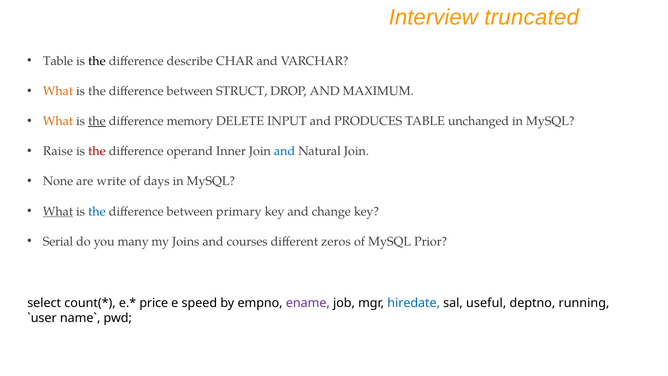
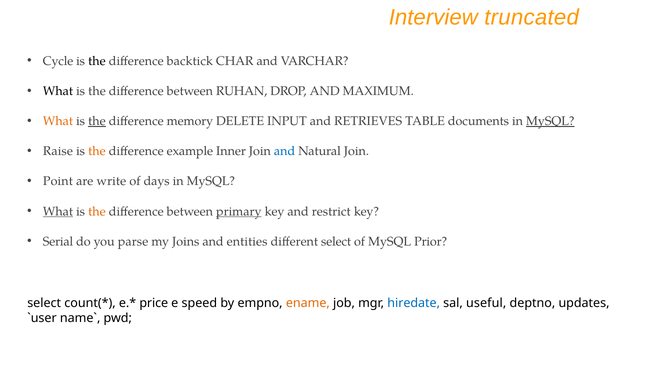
Table: Table -> Cycle (58, 61)
describe: describe -> backtick (190, 61)
What colour: orange -> black (58, 91)
STRUCT: STRUCT -> RUHAN (242, 91)
PRODUCES: PRODUCES -> RETRIEVES (368, 121)
unchanged: unchanged -> documents (478, 121)
MySQL underline: none -> present (550, 121)
the colour: red -> orange (97, 151)
operand: operand -> example (190, 151)
None: None -> Point (58, 181)
the colour: blue -> orange (97, 211)
primary underline: none -> present (239, 211)
change: change -> restrict (331, 211)
many: many -> parse (133, 241)
courses: courses -> entities (247, 241)
different zeros: zeros -> select (336, 241)
ename colour: purple -> orange (308, 303)
running: running -> updates (584, 303)
